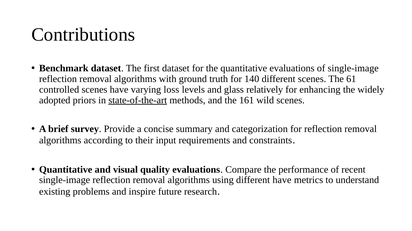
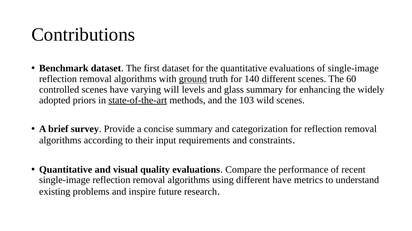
ground underline: none -> present (193, 79)
61: 61 -> 60 (351, 79)
loss: loss -> will (171, 90)
glass relatively: relatively -> summary (265, 90)
161: 161 -> 103 (247, 100)
